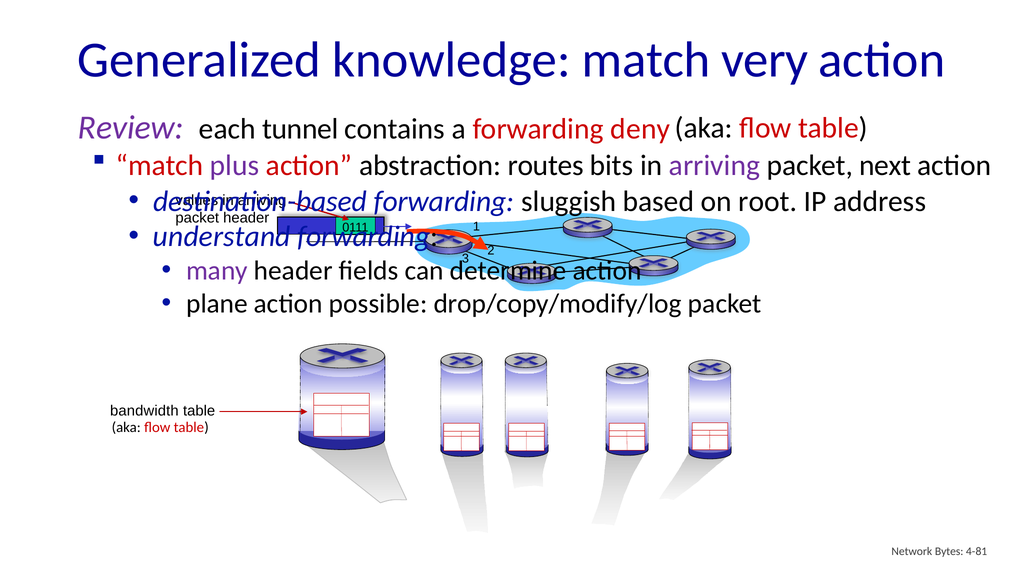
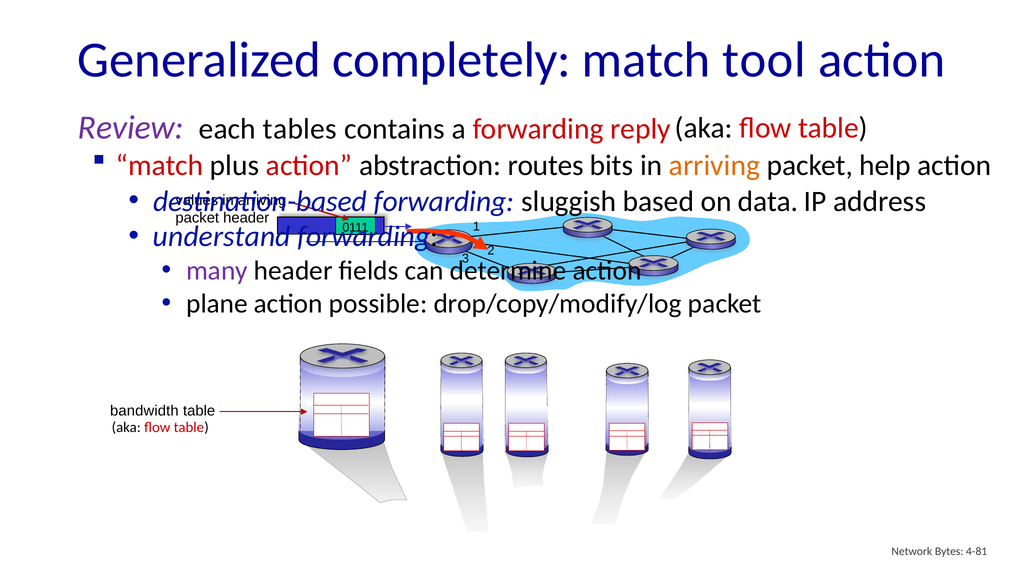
knowledge: knowledge -> completely (452, 60)
very: very -> tool (764, 60)
tunnel: tunnel -> tables (300, 129)
deny: deny -> reply (640, 129)
plus colour: purple -> black (235, 165)
arriving colour: purple -> orange (714, 165)
next: next -> help (885, 165)
root: root -> data (768, 201)
